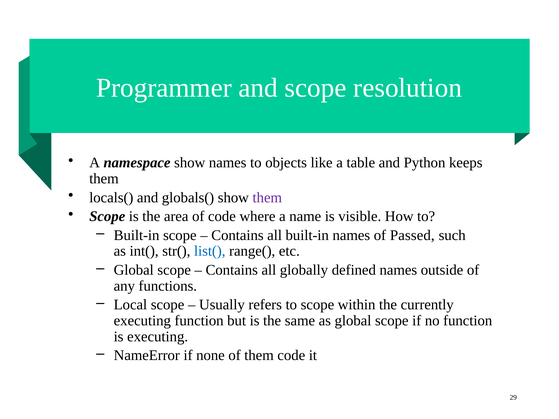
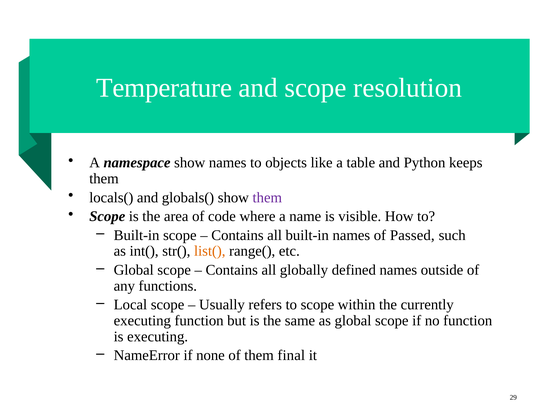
Programmer: Programmer -> Temperature (164, 88)
list( colour: blue -> orange (210, 251)
them code: code -> final (291, 356)
